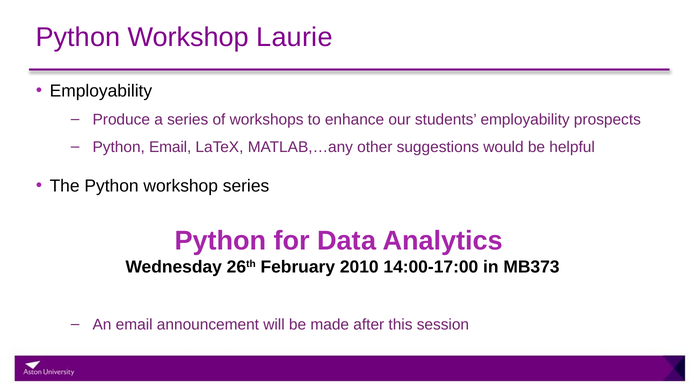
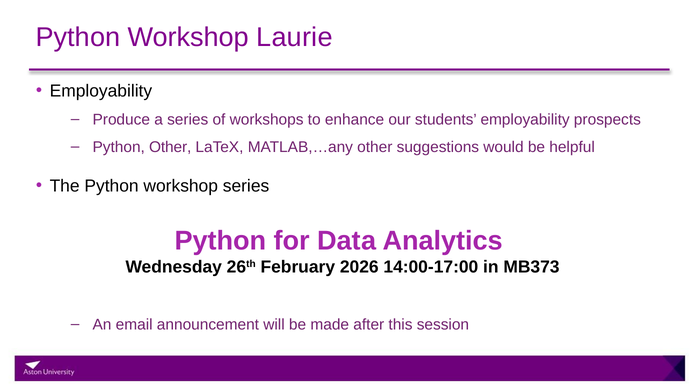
Python Email: Email -> Other (170, 147)
2010: 2010 -> 2026 (359, 267)
